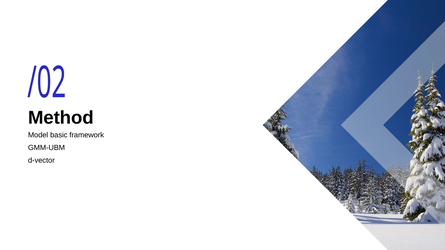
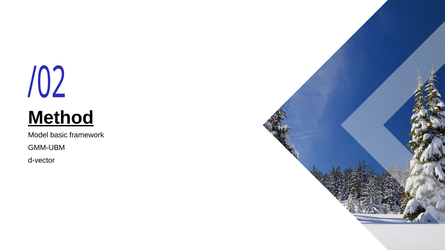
Method underline: none -> present (61, 118)
